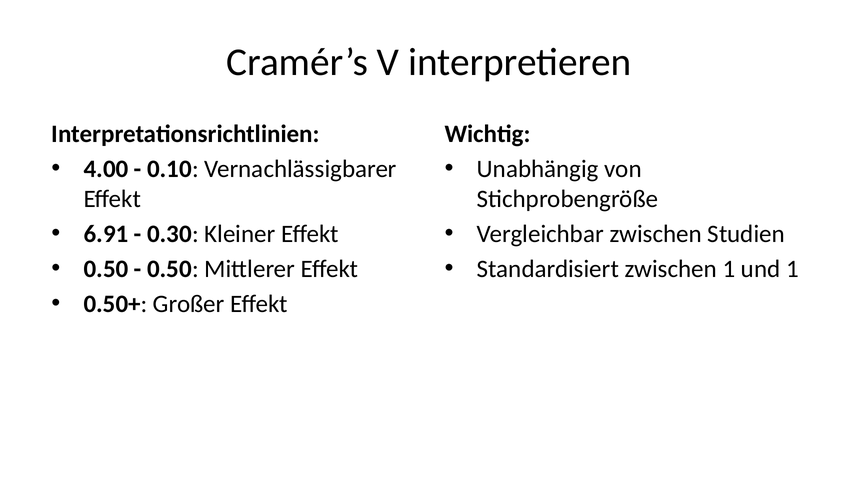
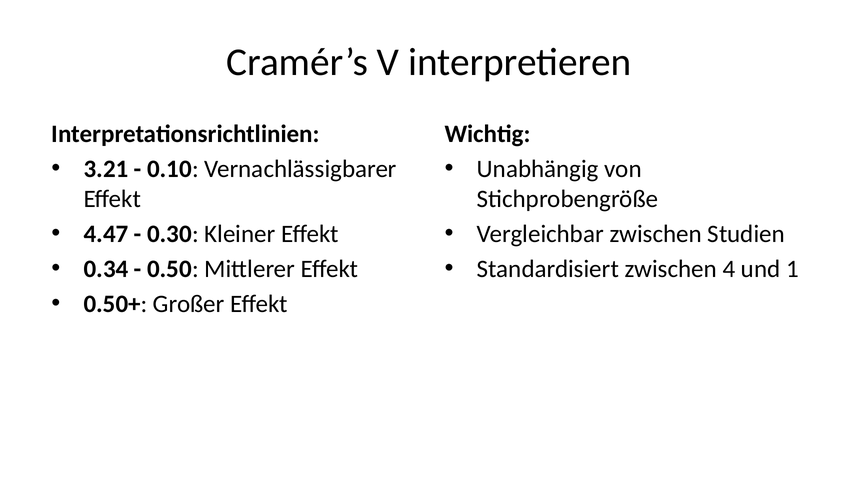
4.00: 4.00 -> 3.21 (106, 169)
6.91: 6.91 -> 4.47 (106, 234)
0.50: 0.50 -> 0.34 (106, 269)
zwischen 1: 1 -> 4 (729, 269)
